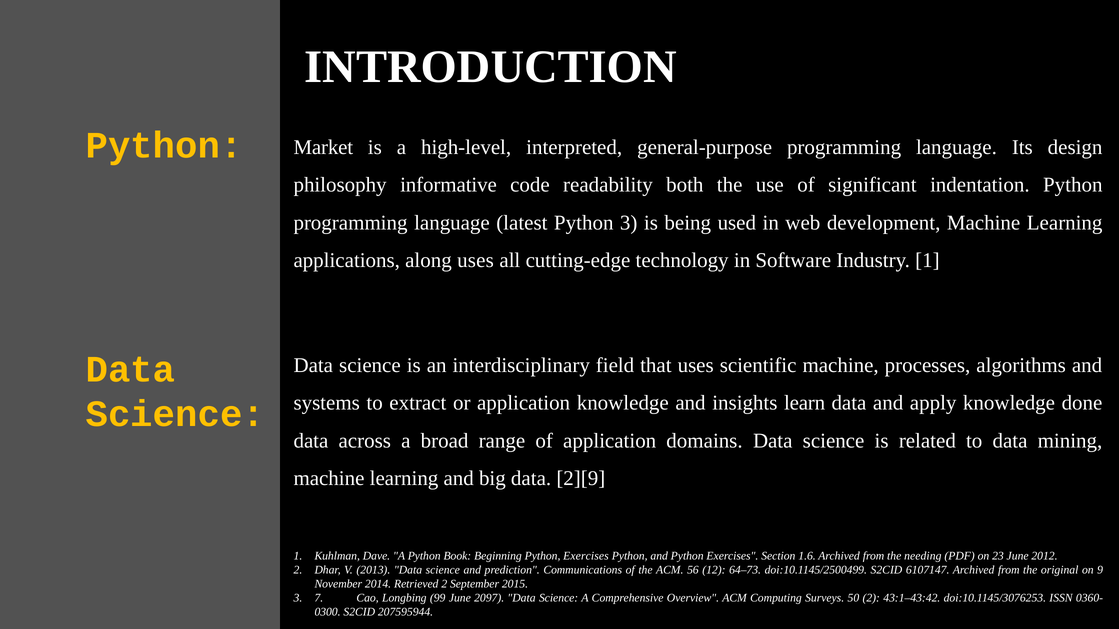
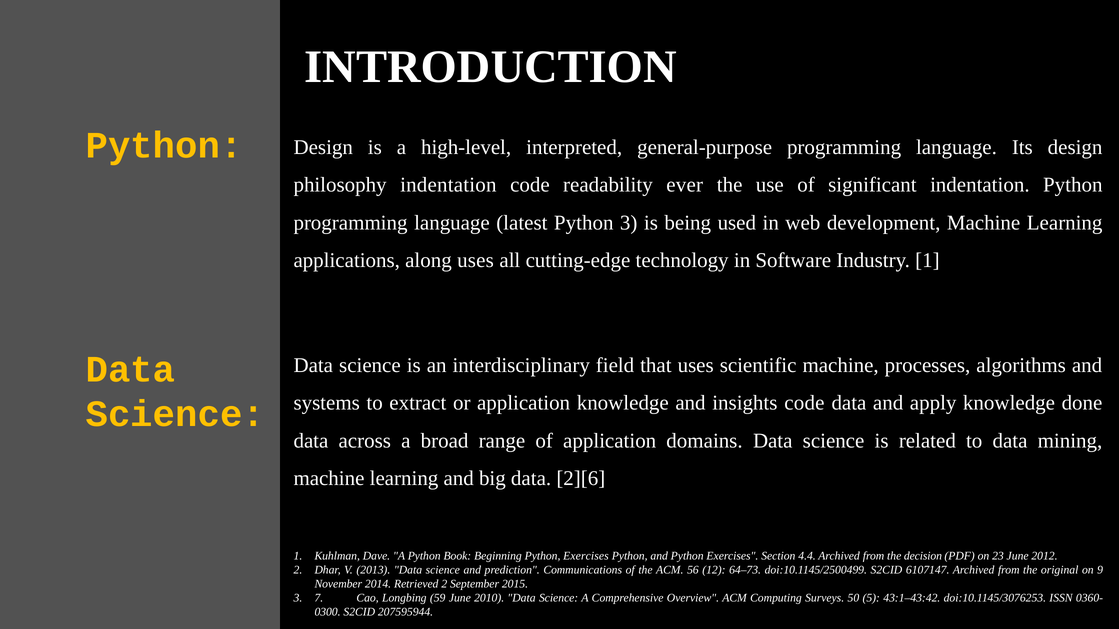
Market: Market -> Design (323, 147)
philosophy informative: informative -> indentation (448, 185)
both: both -> ever (685, 185)
insights learn: learn -> code (804, 403)
2][9: 2][9 -> 2][6 (581, 479)
1.6: 1.6 -> 4.4 (807, 556)
needing: needing -> decision (923, 556)
99: 99 -> 59 (438, 598)
2097: 2097 -> 2010 (489, 598)
50 2: 2 -> 5 (871, 598)
